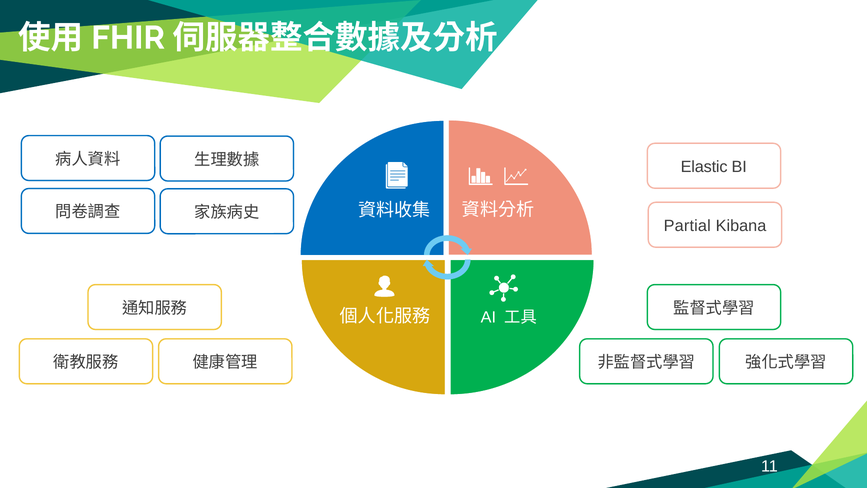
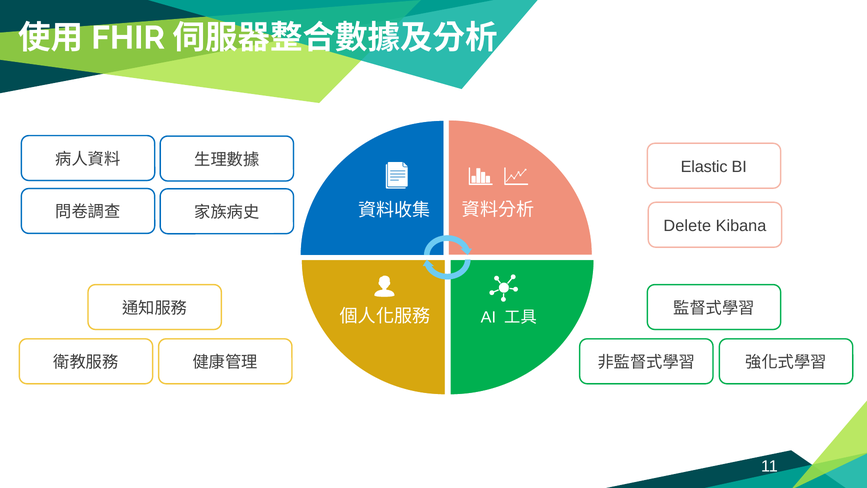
Partial: Partial -> Delete (687, 226)
